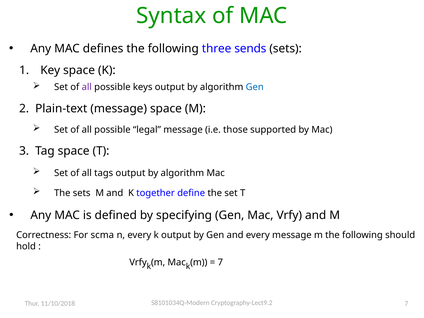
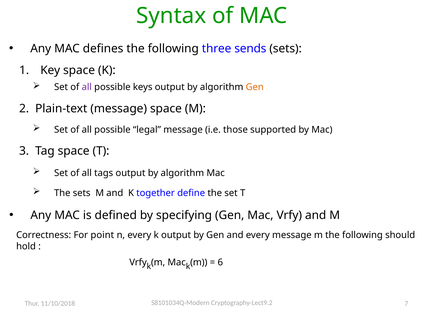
Gen colour: blue -> orange (255, 87)
scma: scma -> point (102, 235)
7: 7 -> 6 (220, 262)
